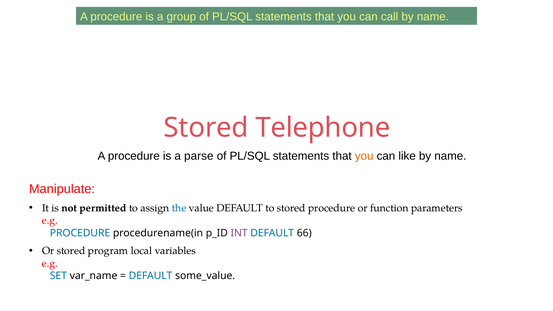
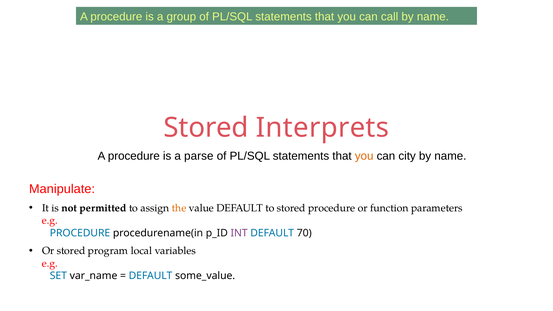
Telephone: Telephone -> Interprets (323, 128)
like: like -> city (407, 156)
the colour: blue -> orange (179, 208)
66: 66 -> 70 (304, 233)
